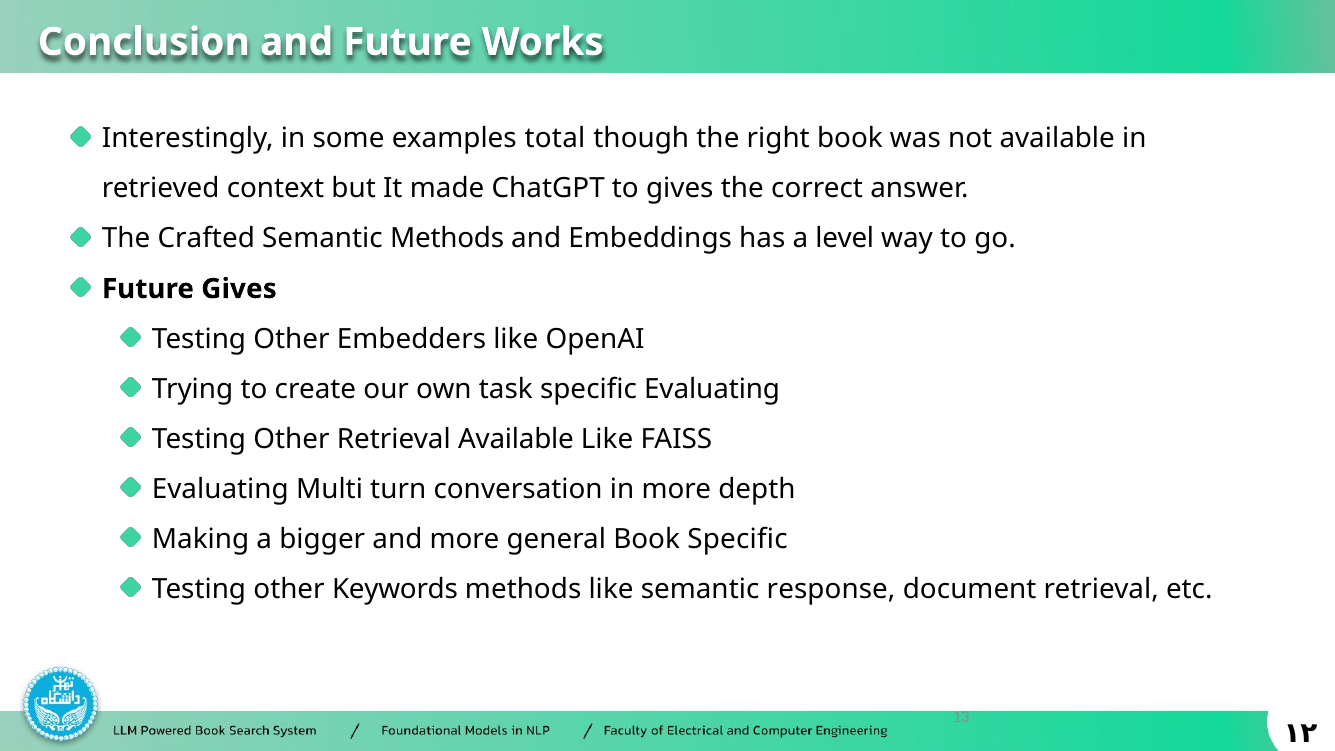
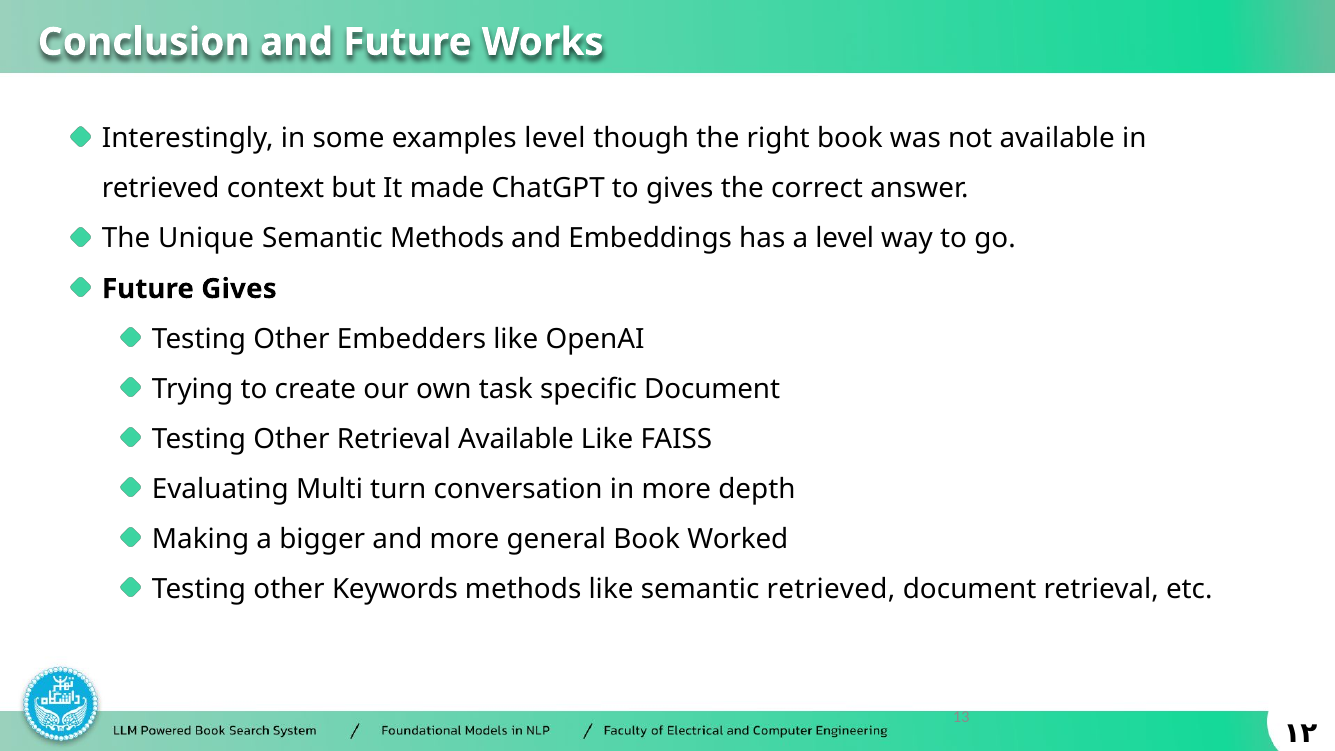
examples total: total -> level (555, 139)
Crafted: Crafted -> Unique (206, 239)
specific Evaluating: Evaluating -> Document (712, 389)
Book Specific: Specific -> Worked (738, 539)
semantic response: response -> retrieved (831, 589)
